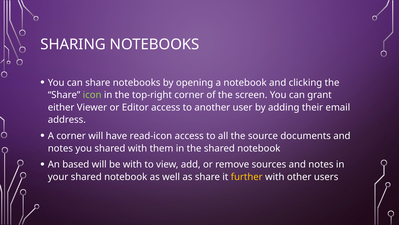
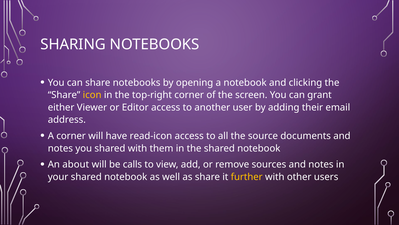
icon colour: light green -> yellow (92, 95)
based: based -> about (76, 164)
be with: with -> calls (132, 164)
